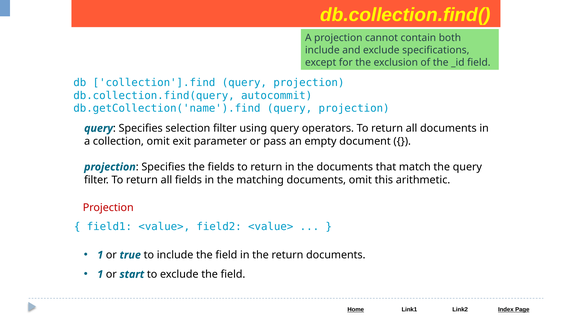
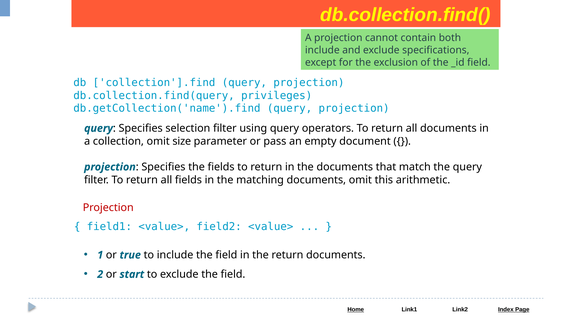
autocommit: autocommit -> privileges (277, 96)
exit: exit -> size (182, 141)
1: 1 -> 2 (100, 274)
